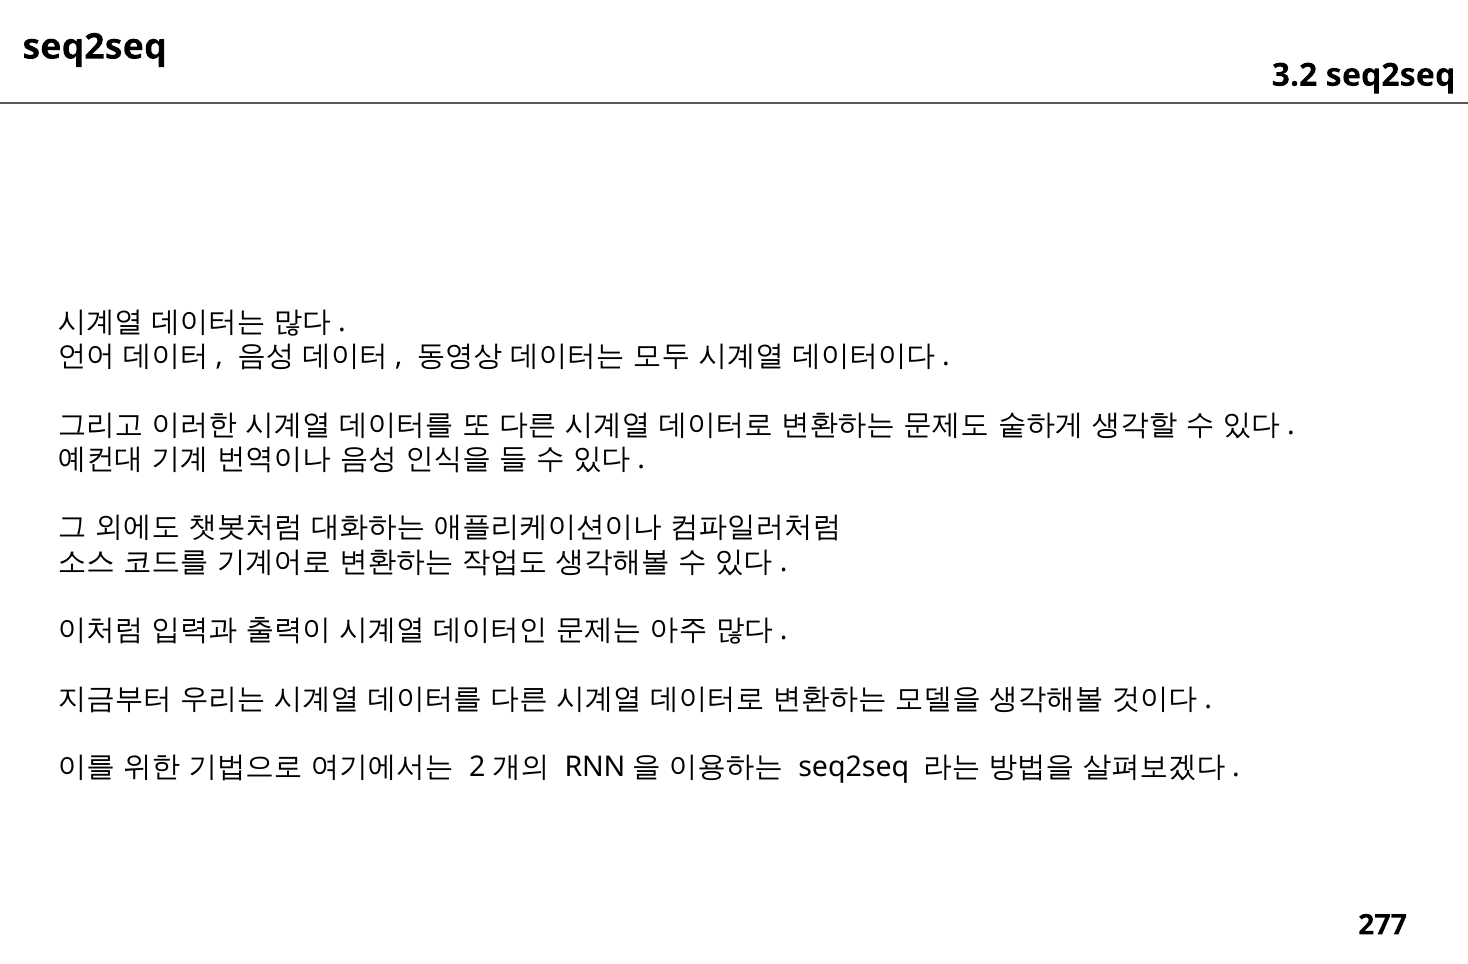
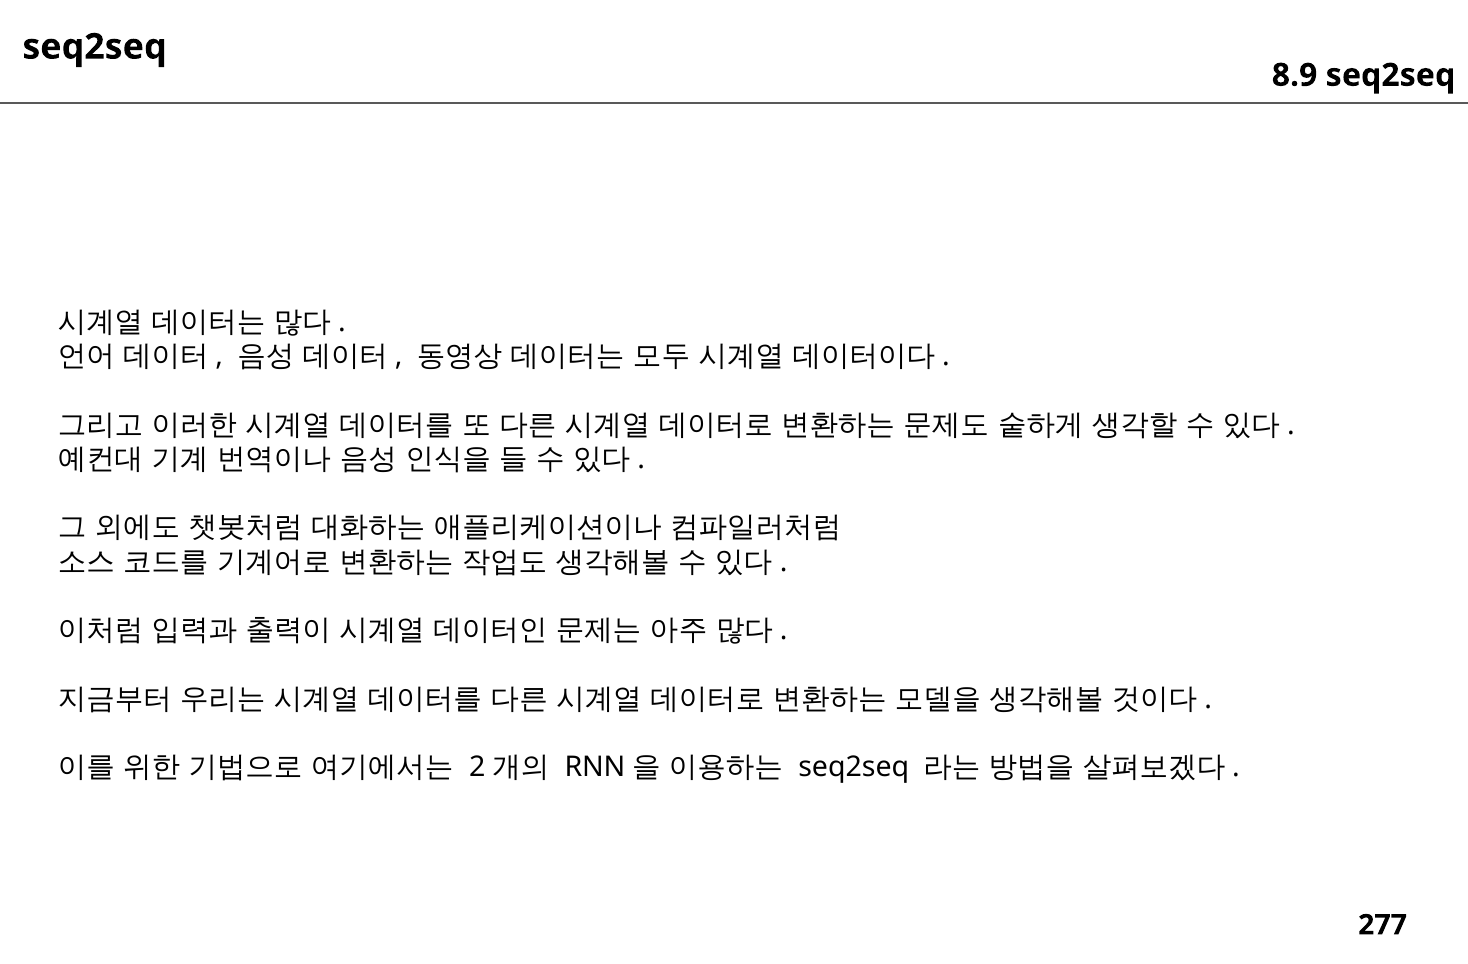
3.2: 3.2 -> 8.9 (1295, 75)
